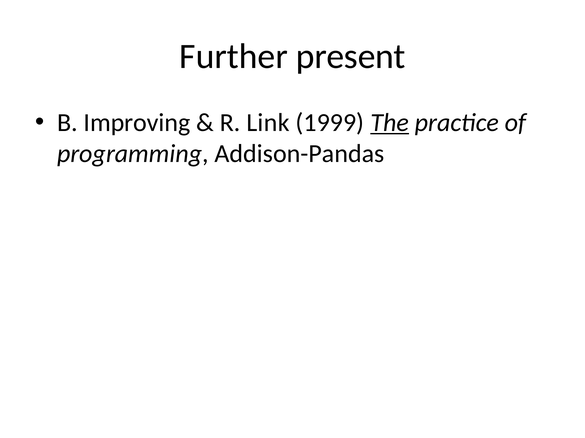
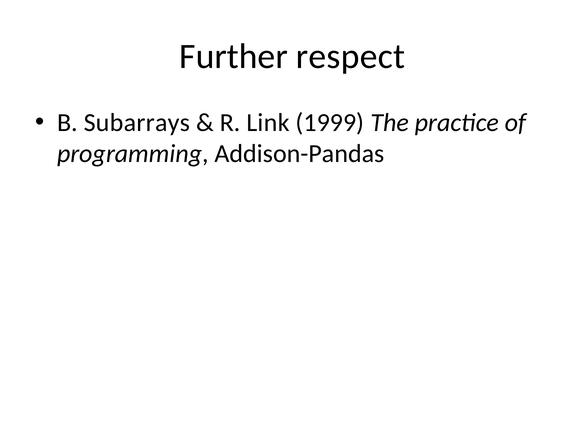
present: present -> respect (350, 57)
Improving: Improving -> Subarrays (137, 123)
The underline: present -> none (390, 123)
